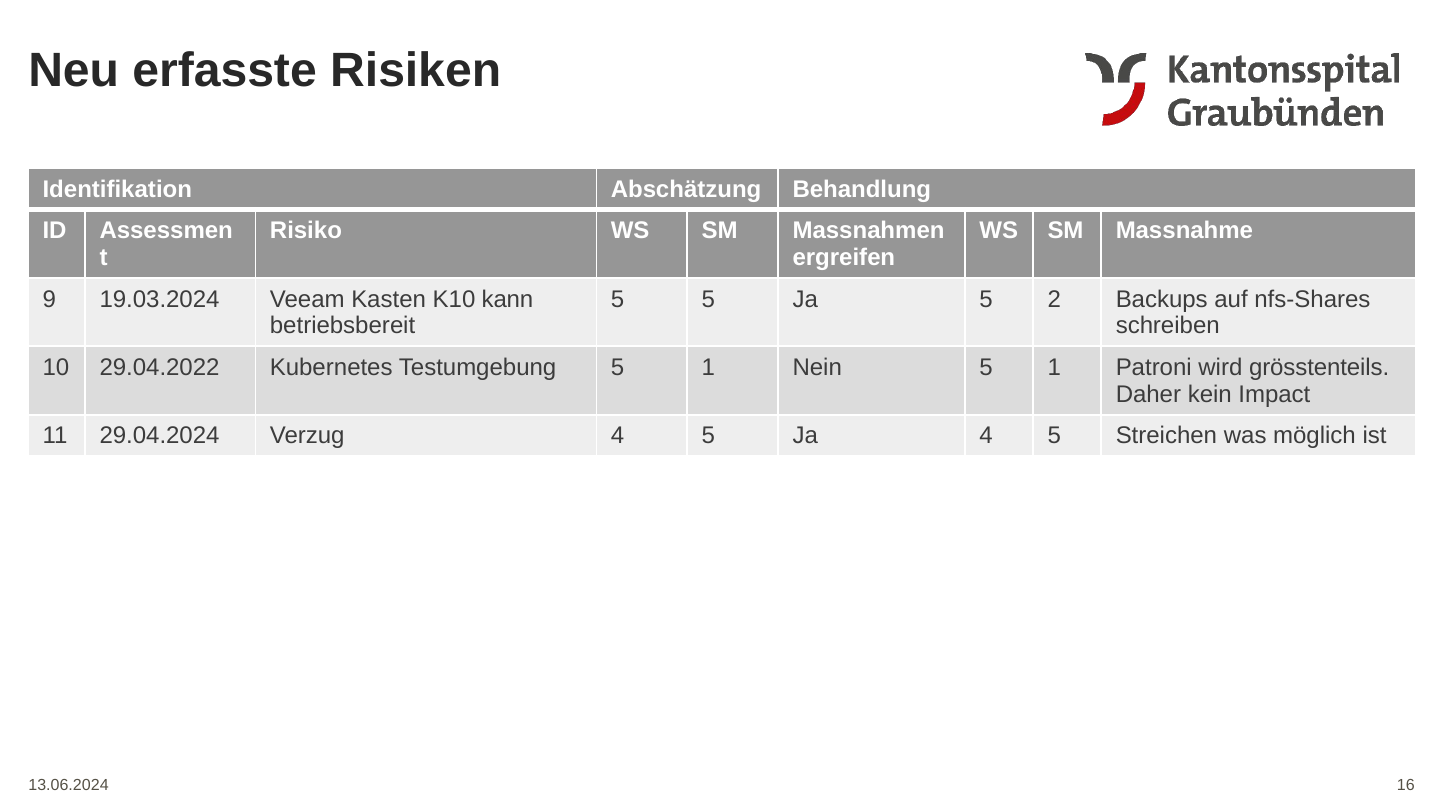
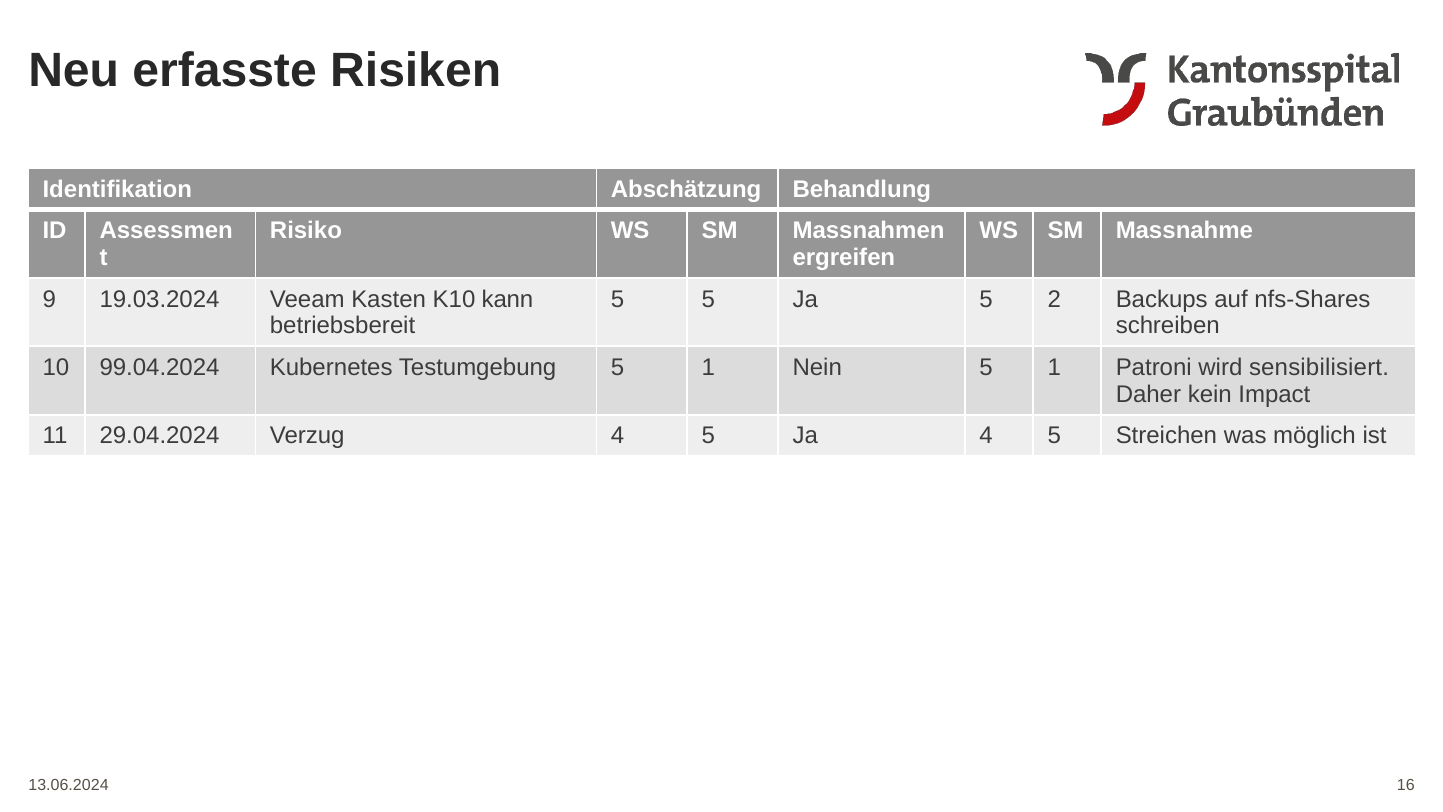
29.04.2022: 29.04.2022 -> 99.04.2024 (160, 367)
grösstenteils: grösstenteils -> sensibilisiert (1319, 367)
